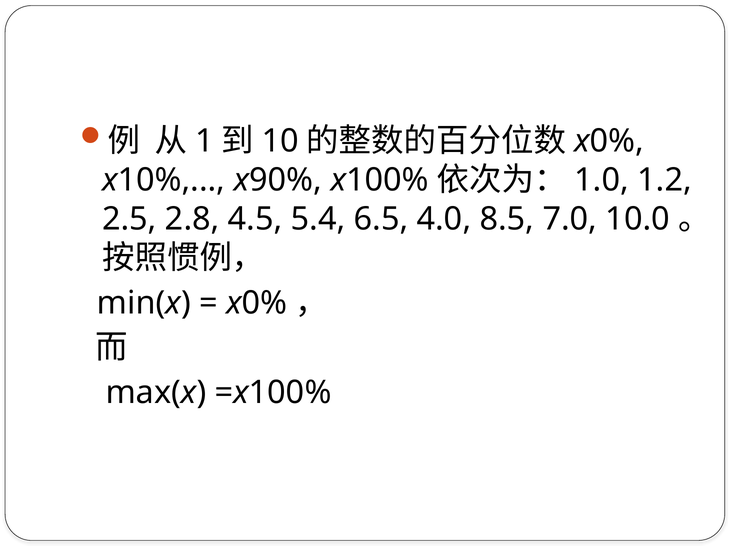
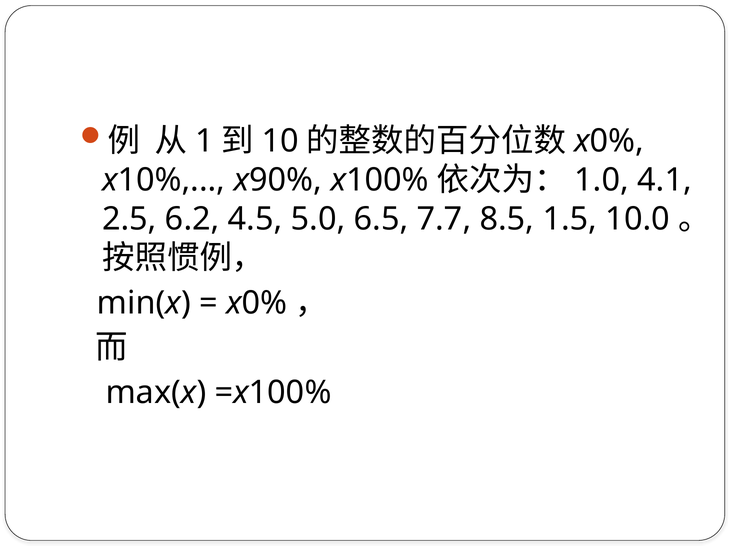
1.2: 1.2 -> 4.1 (665, 180)
2.8: 2.8 -> 6.2 (192, 219)
5.4: 5.4 -> 5.0 (318, 219)
4.0: 4.0 -> 7.7 (444, 219)
7.0: 7.0 -> 1.5 (570, 219)
